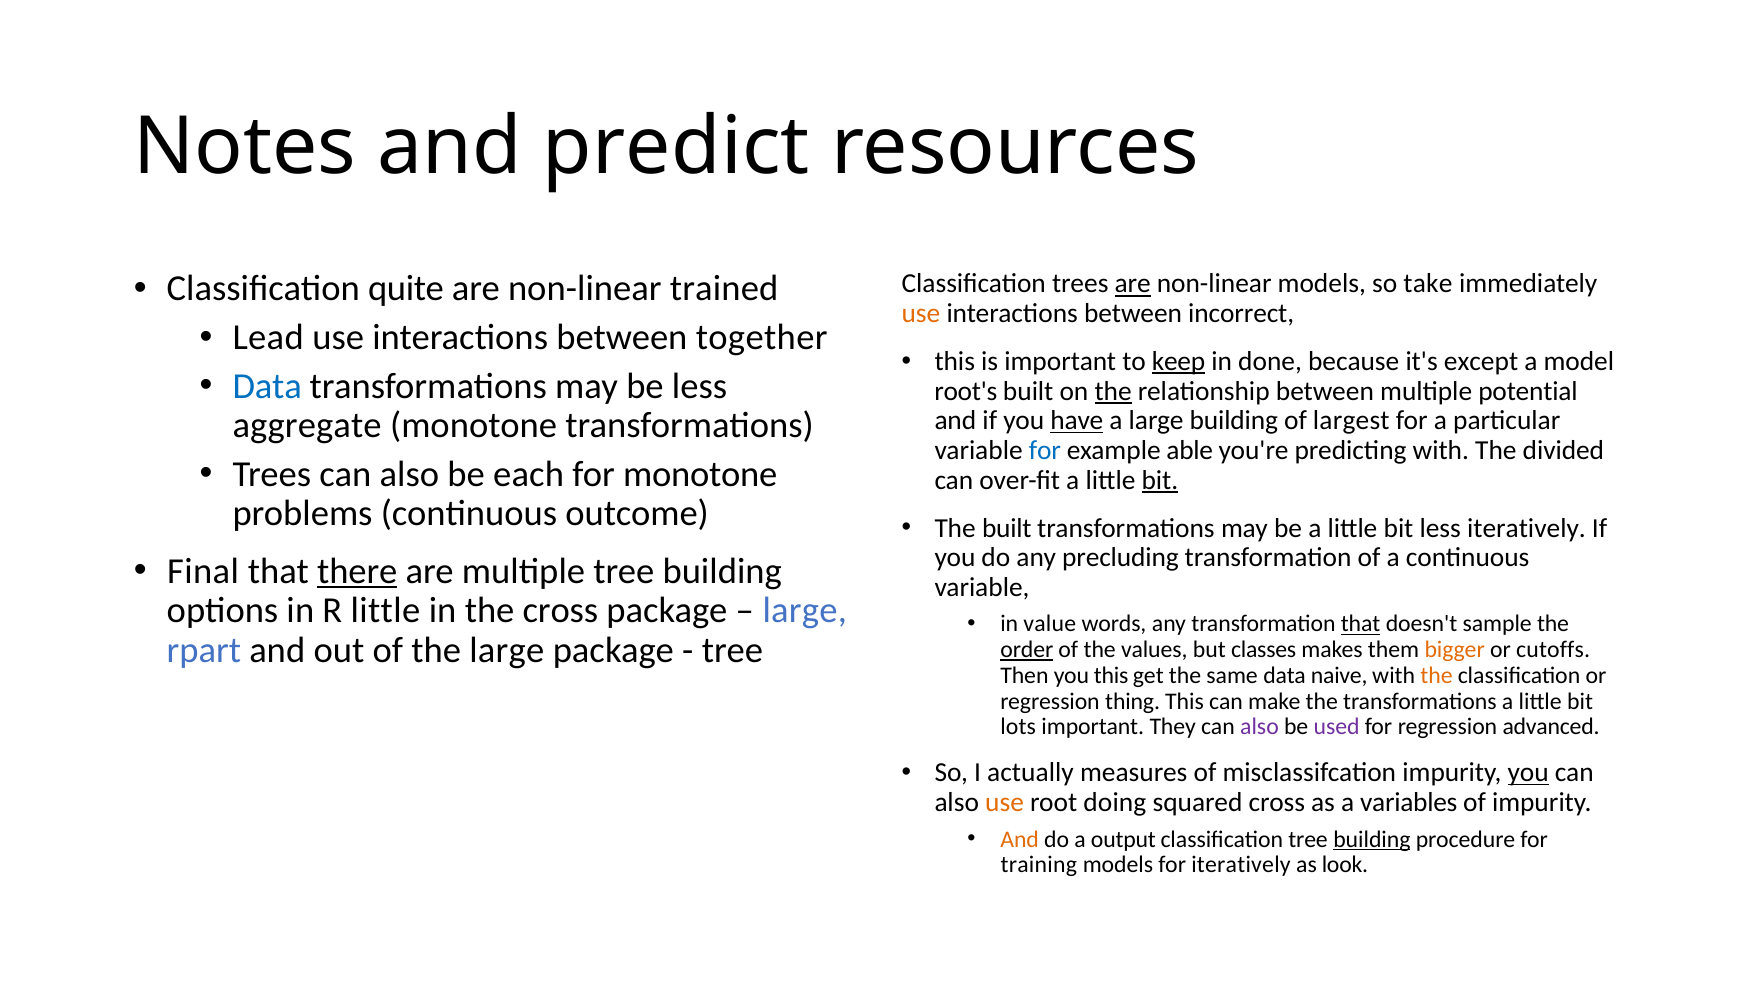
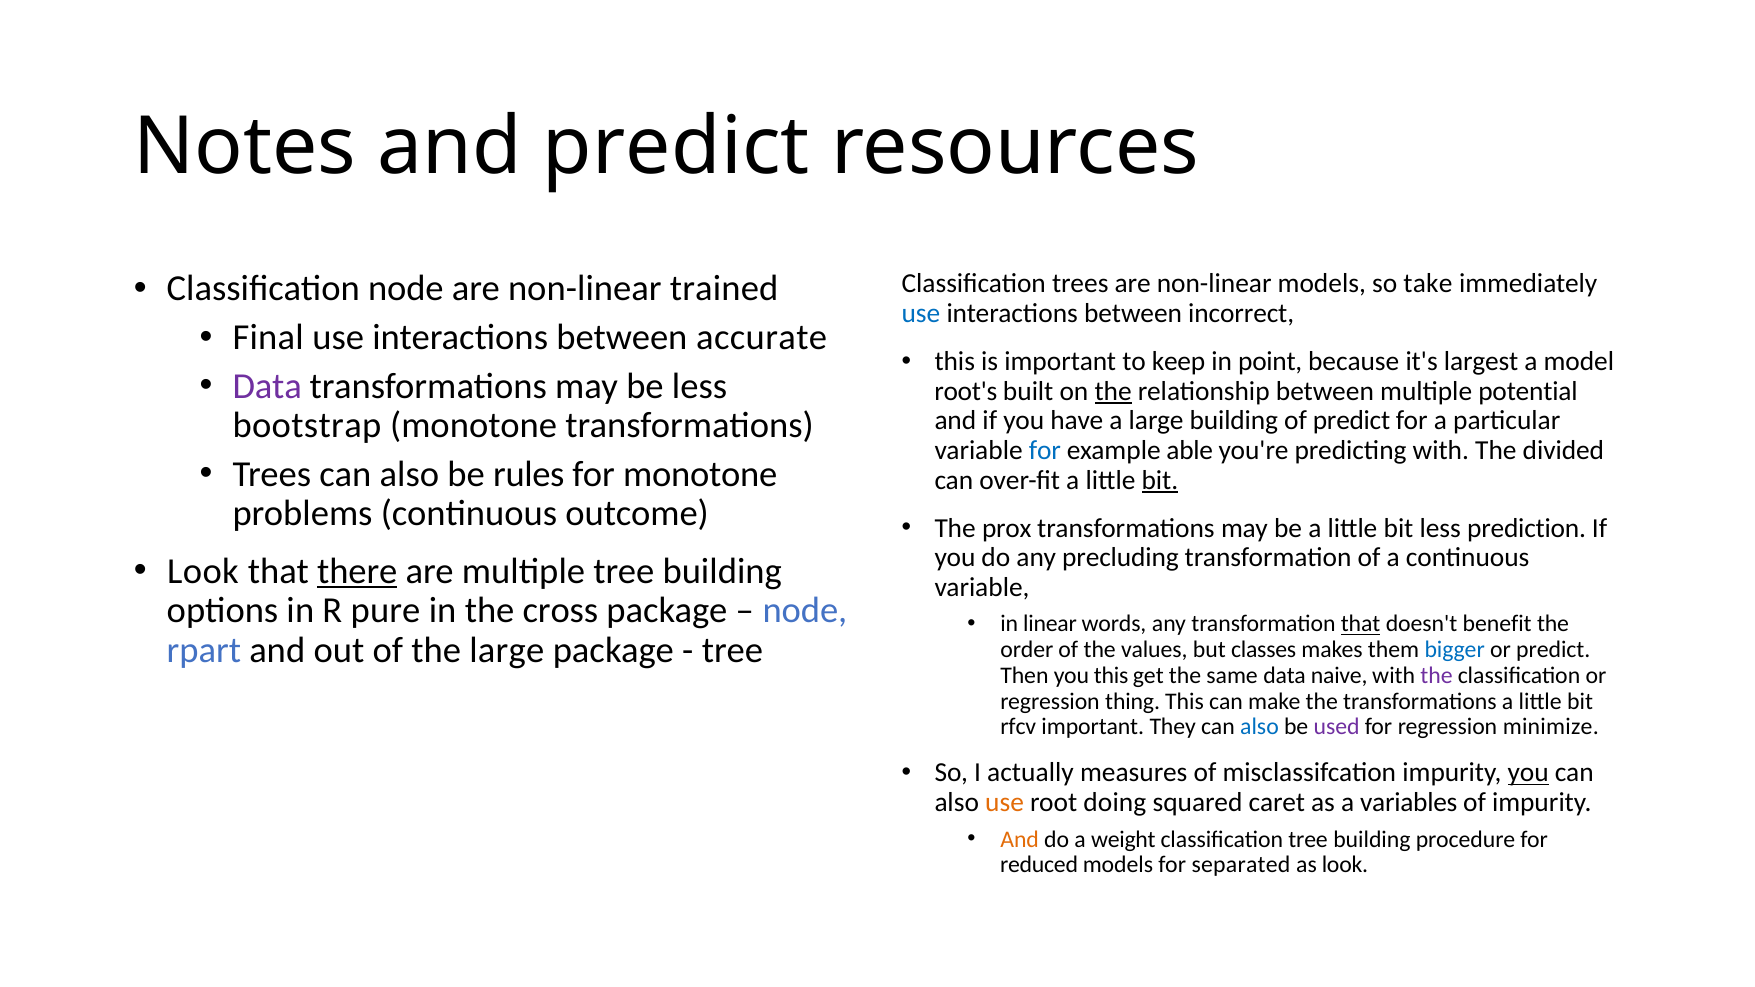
Classification quite: quite -> node (406, 289)
are underline: present -> none (1133, 284)
use colour: orange -> blue (921, 314)
Lead: Lead -> Final (268, 338)
together: together -> accurate (762, 338)
keep underline: present -> none (1179, 362)
done: done -> point (1270, 362)
except: except -> largest (1481, 362)
Data colour: blue -> purple (267, 386)
have underline: present -> none (1077, 421)
of largest: largest -> predict (1352, 421)
aggregate: aggregate -> bootstrap (307, 426)
each: each -> rules (529, 474)
The built: built -> prox (1007, 528)
less iteratively: iteratively -> prediction (1527, 528)
Final: Final -> Look (203, 571)
R little: little -> pure (386, 611)
large: large -> node (805, 611)
value: value -> linear (1050, 624)
sample: sample -> benefit (1497, 624)
order underline: present -> none (1027, 650)
bigger colour: orange -> blue (1455, 650)
or cutoffs: cutoffs -> predict (1553, 650)
the colour: orange -> purple (1437, 676)
lots: lots -> rfcv (1018, 727)
also colour: purple -> blue (1259, 727)
advanced: advanced -> minimize (1551, 727)
squared cross: cross -> caret (1277, 803)
output: output -> weight (1123, 839)
building underline: present -> none (1372, 839)
training: training -> reduced (1039, 865)
for iteratively: iteratively -> separated (1241, 865)
